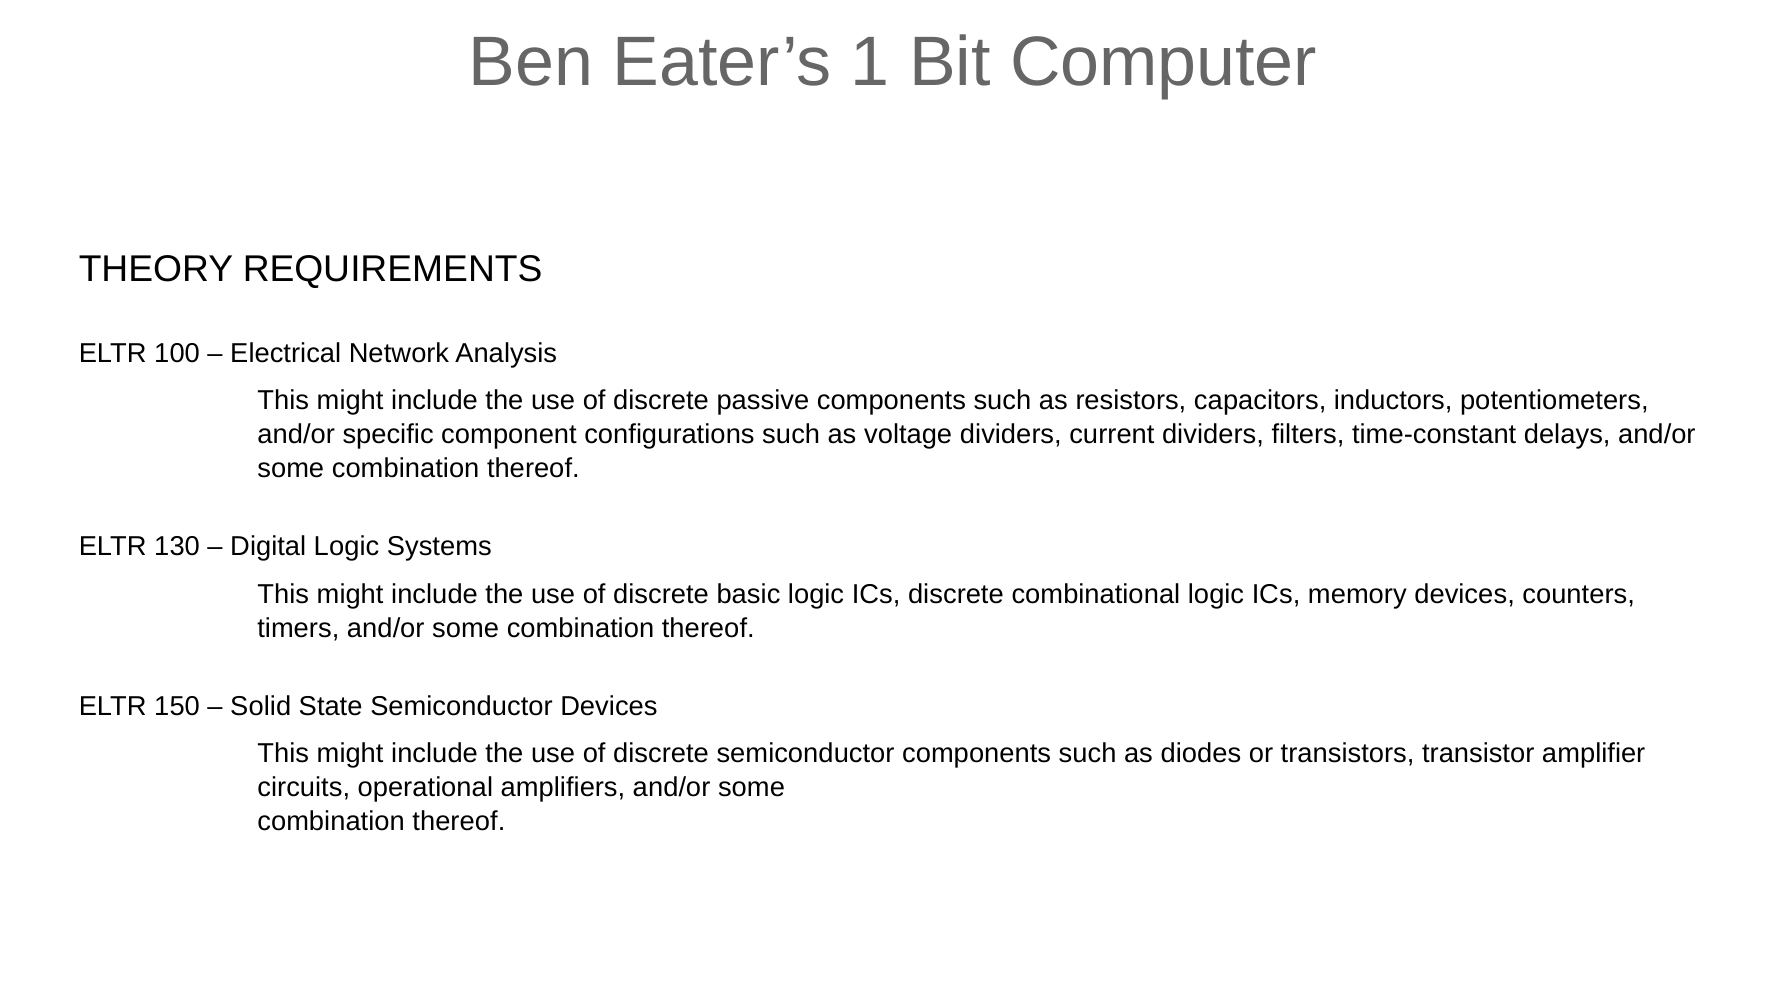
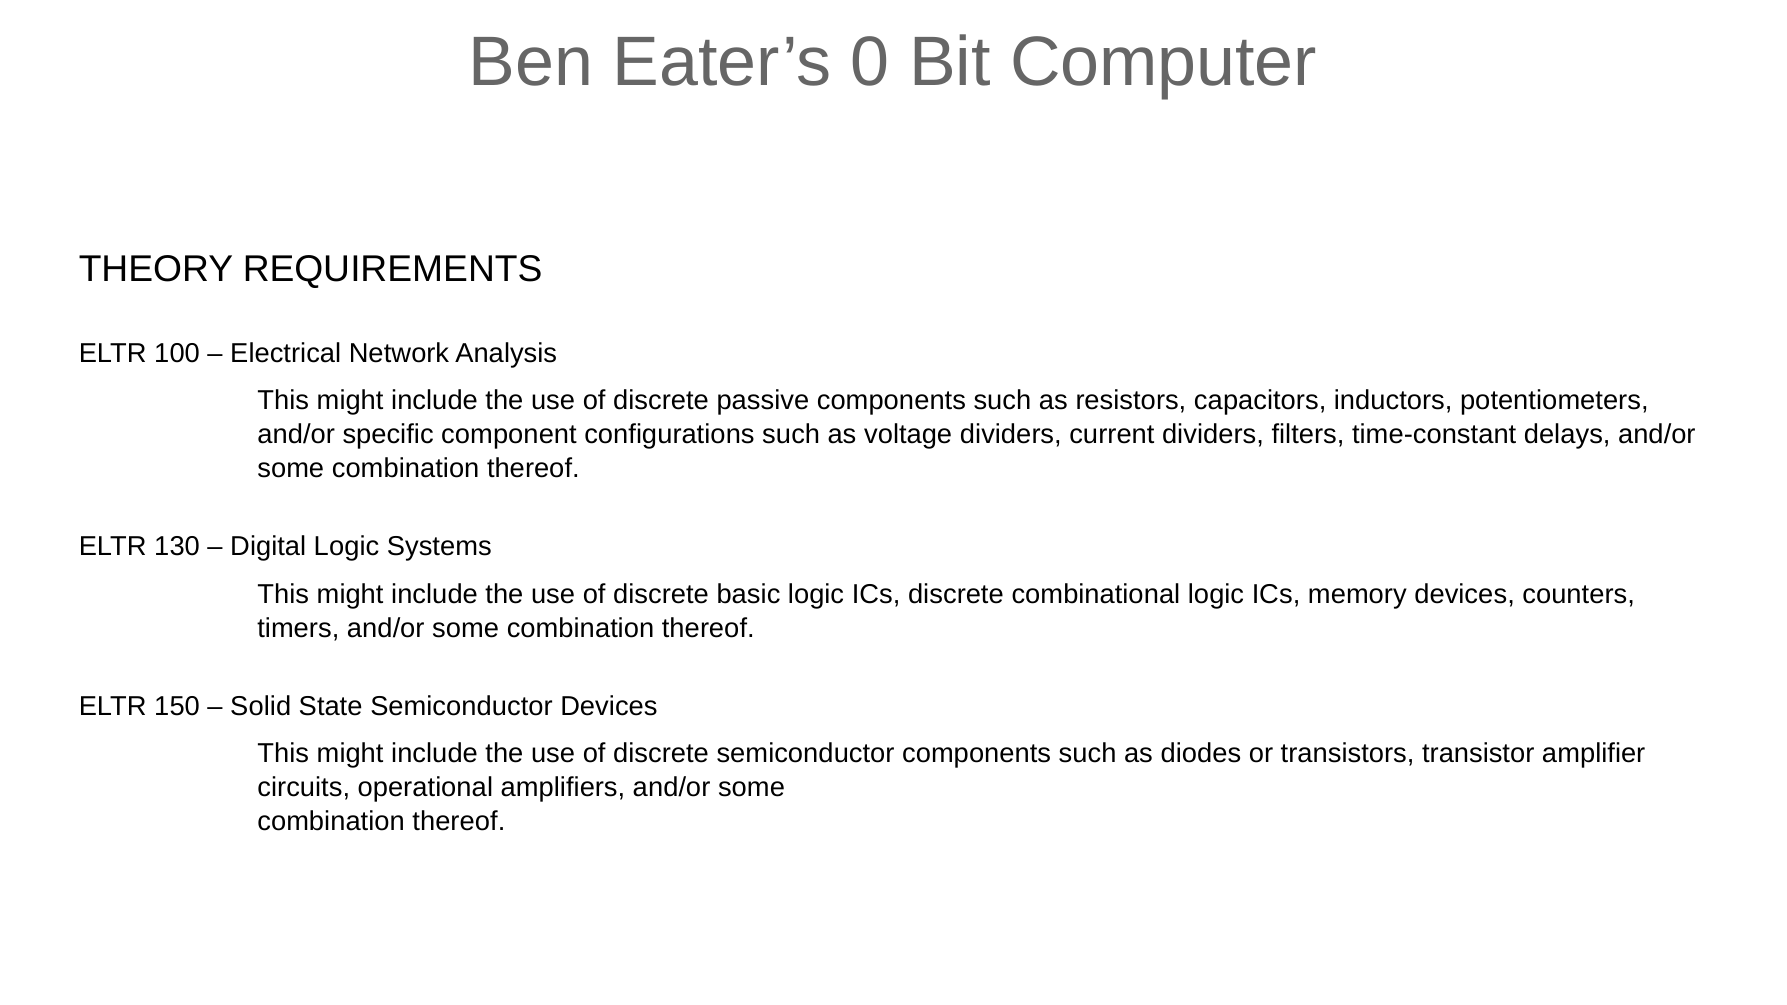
1: 1 -> 0 (870, 62)
